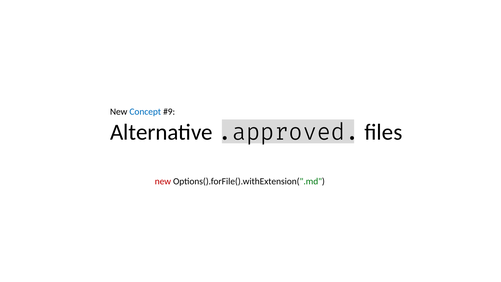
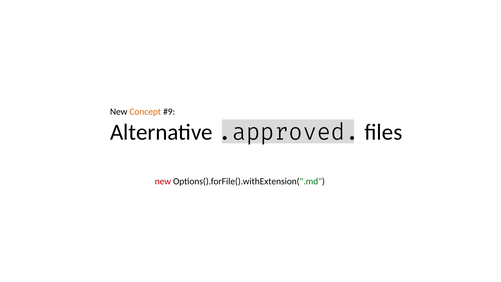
Concept colour: blue -> orange (145, 112)
